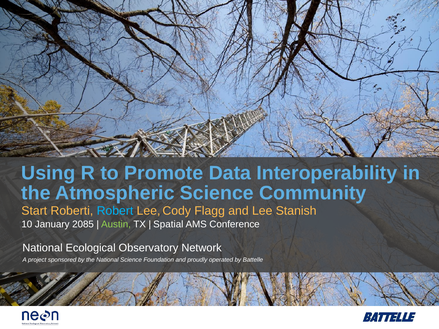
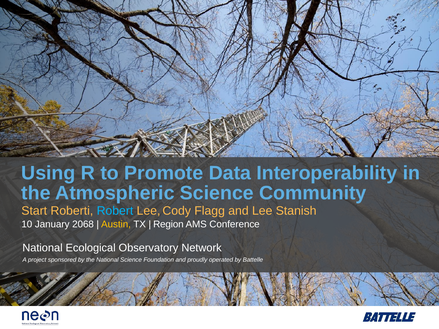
2085: 2085 -> 2068 (83, 224)
Austin colour: light green -> yellow (116, 224)
Spatial: Spatial -> Region (168, 224)
